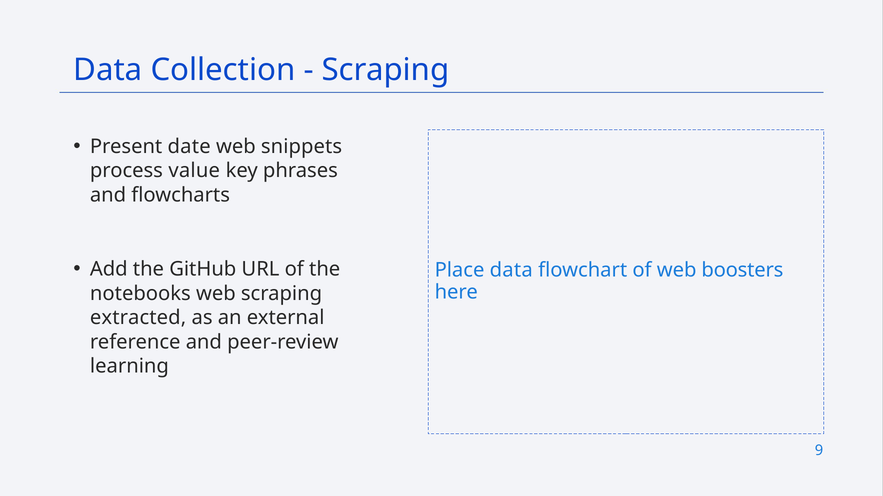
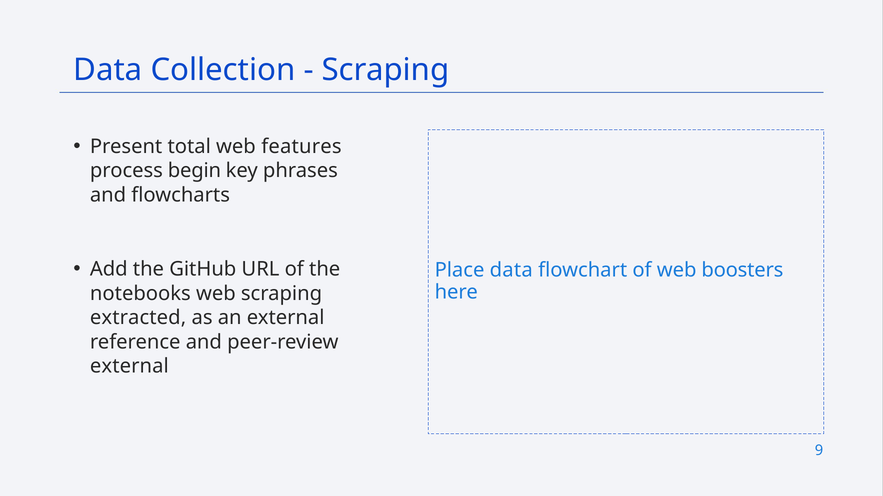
date: date -> total (189, 147)
snippets: snippets -> features (301, 147)
value: value -> begin (194, 171)
learning: learning -> external (129, 367)
